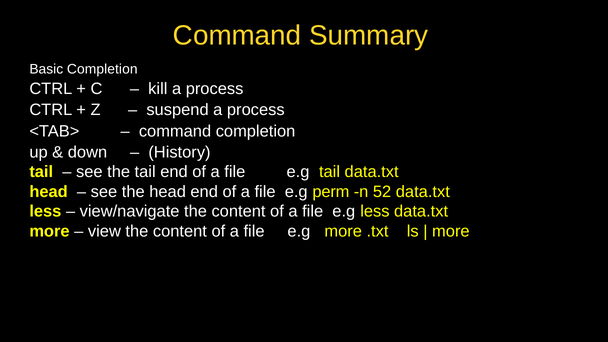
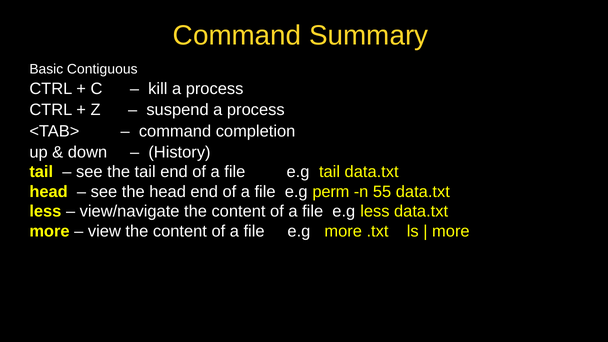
Basic Completion: Completion -> Contiguous (102, 69)
52: 52 -> 55 (382, 192)
